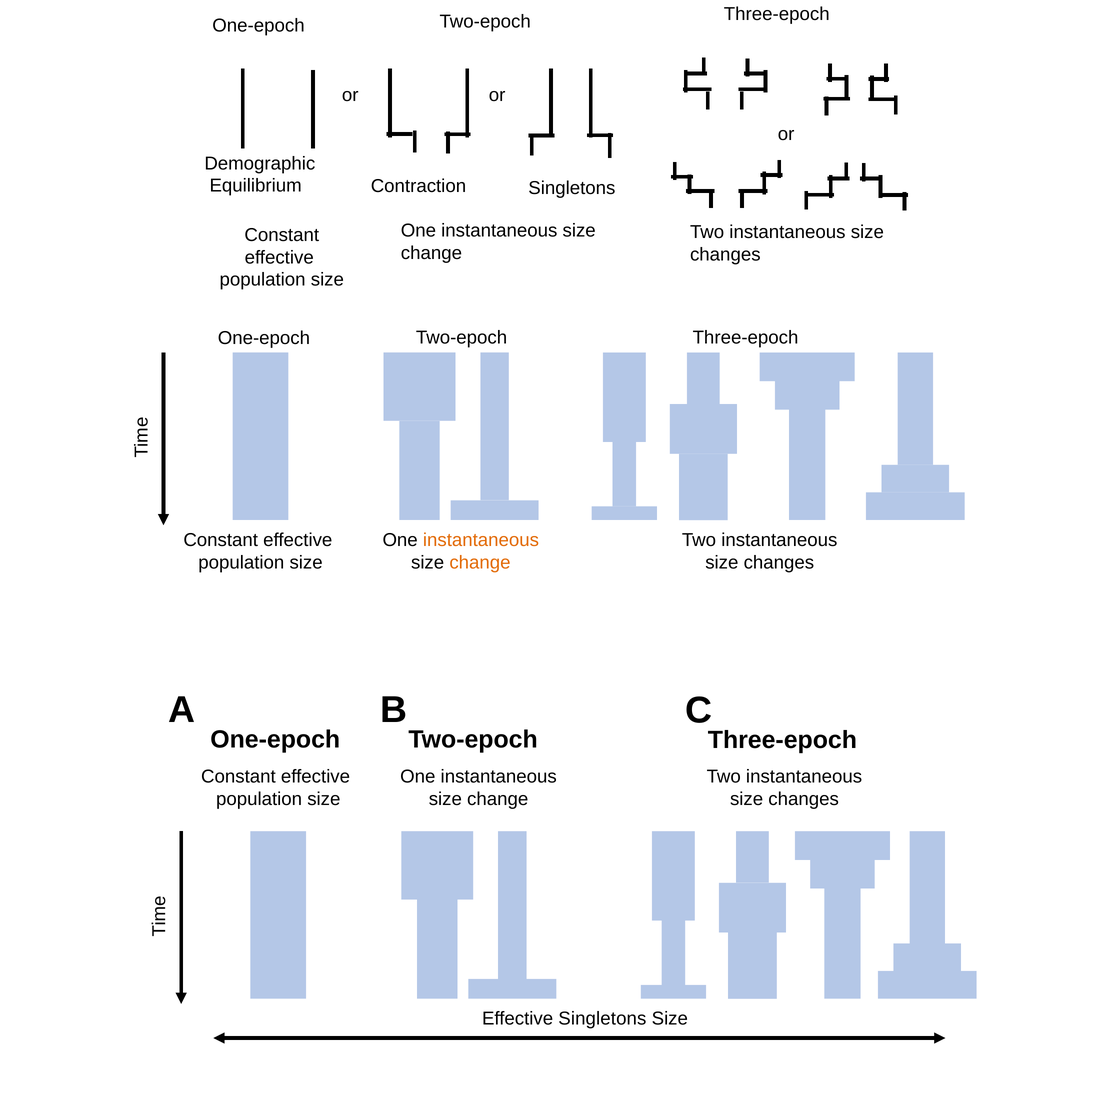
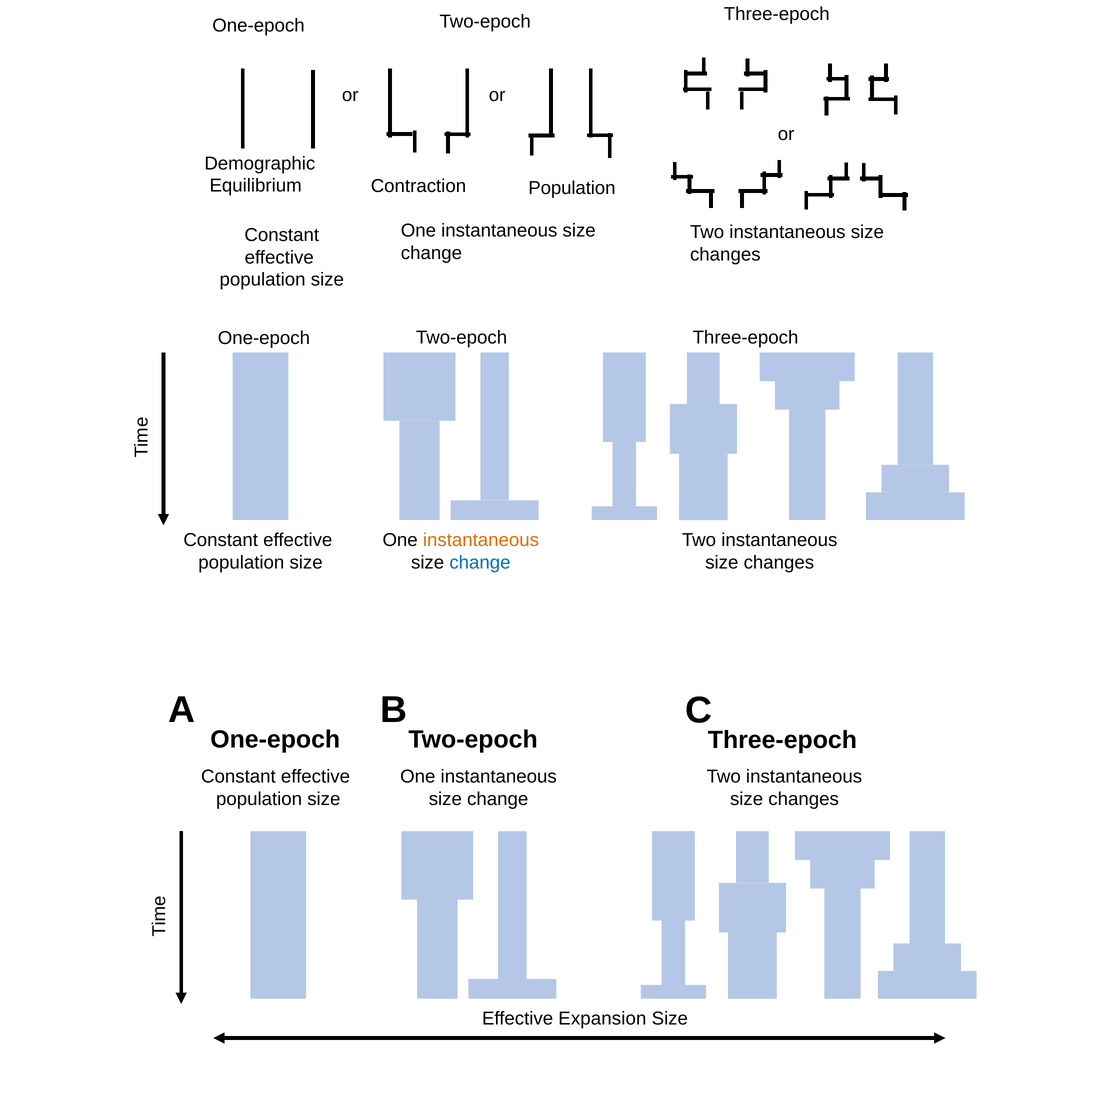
Contraction Singletons: Singletons -> Population (572, 188)
change colour: orange -> blue (480, 562)
Effective Singletons: Singletons -> Expansion (602, 1019)
